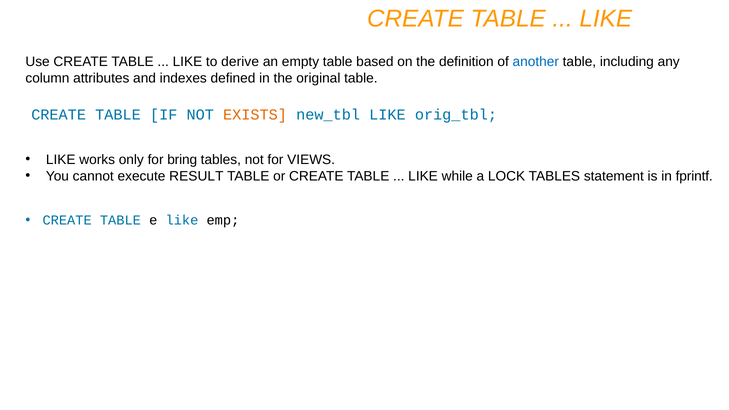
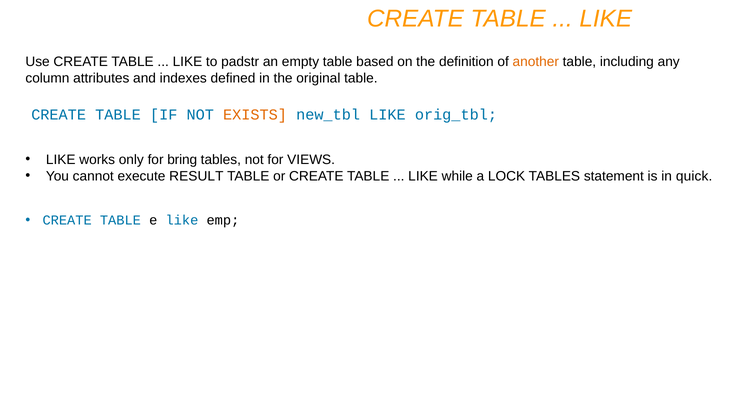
derive: derive -> padstr (240, 62)
another colour: blue -> orange (536, 62)
fprintf: fprintf -> quick (694, 176)
